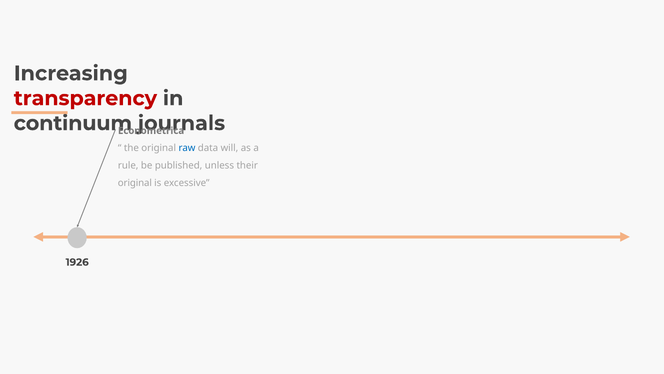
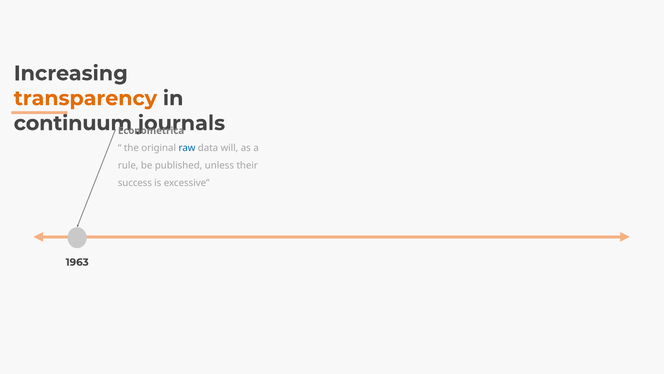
transparency colour: red -> orange (85, 98)
original: original -> success (135, 183)
1926: 1926 -> 1963 (77, 262)
